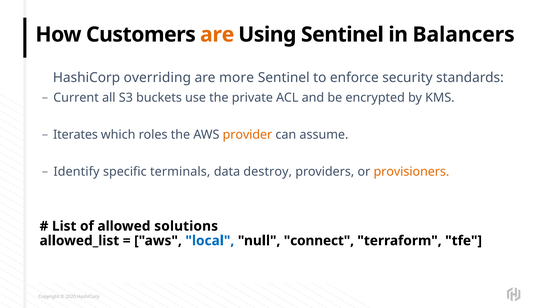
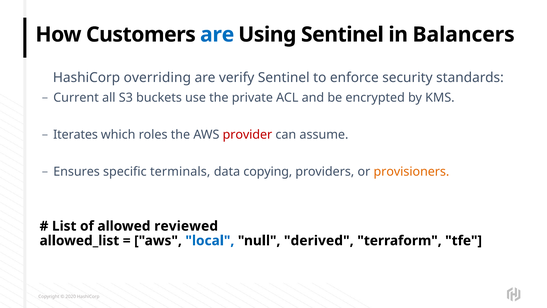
are colour: orange -> blue (217, 35)
more: more -> verify (237, 78)
provider colour: orange -> red (247, 134)
Identify: Identify -> Ensures (77, 171)
destroy: destroy -> copying (268, 171)
solutions: solutions -> reviewed (186, 226)
connect: connect -> derived (319, 240)
